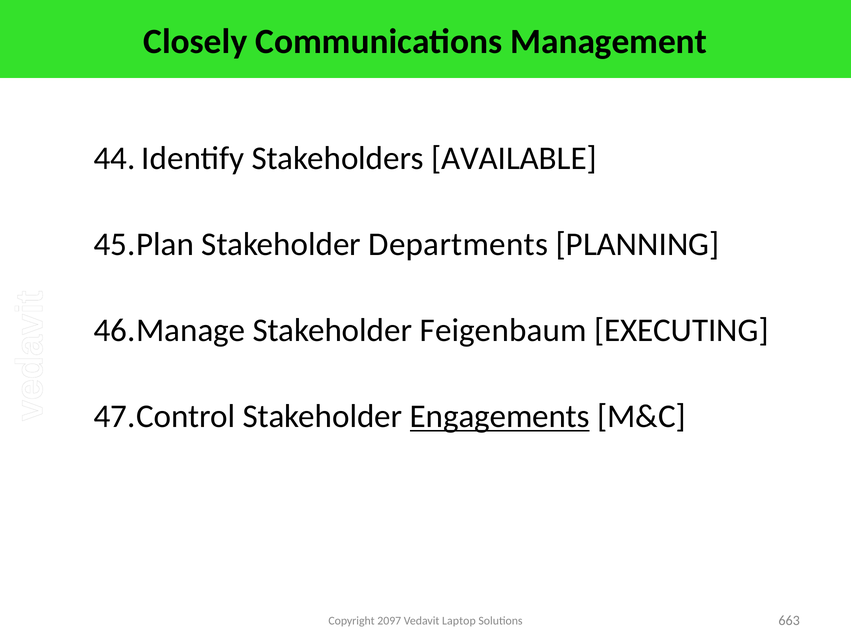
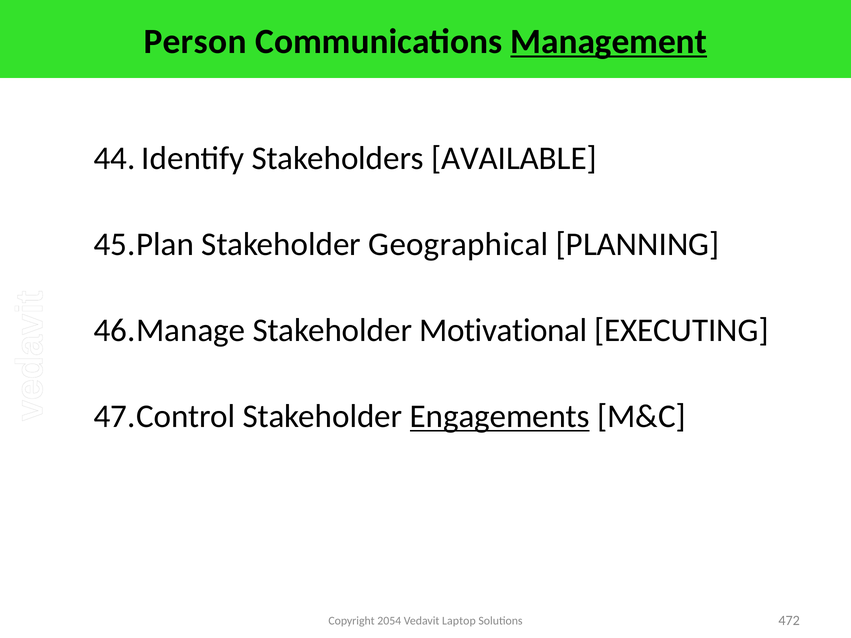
Closely: Closely -> Person (195, 41)
Management underline: none -> present (609, 41)
Departments: Departments -> Geographical (458, 244)
Feigenbaum: Feigenbaum -> Motivational (503, 331)
2097: 2097 -> 2054 (389, 621)
663: 663 -> 472 (789, 621)
